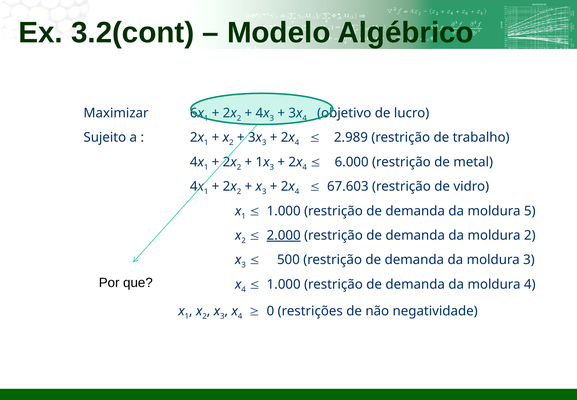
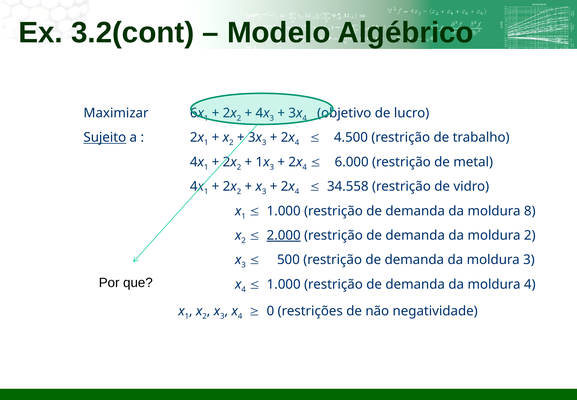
Sujeito underline: none -> present (105, 137)
2.989: 2.989 -> 4.500 (351, 137)
67.603: 67.603 -> 34.558 (348, 186)
5: 5 -> 8 (530, 211)
